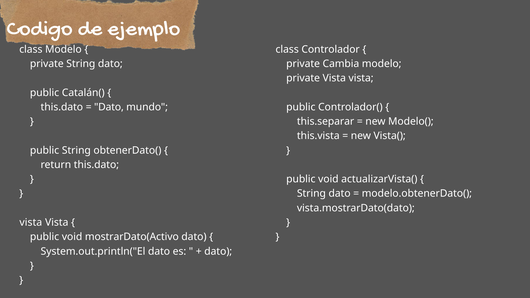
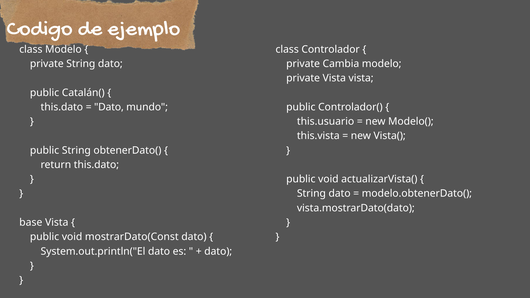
this.separar: this.separar -> this.usuario (326, 122)
vista: vista -> base (31, 223)
mostrarDato(Activo: mostrarDato(Activo -> mostrarDato(Const (132, 237)
